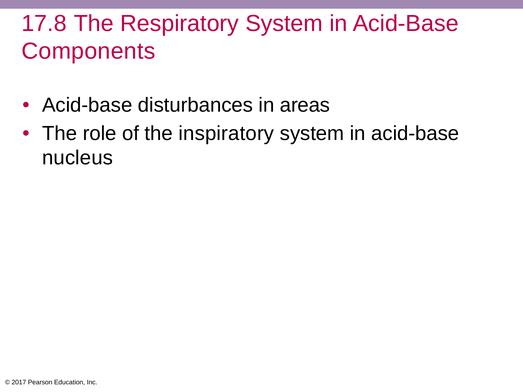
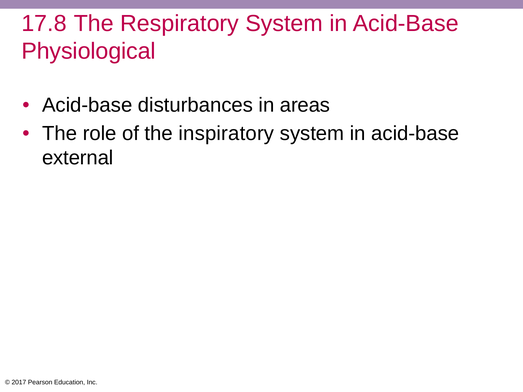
Components: Components -> Physiological (89, 51)
nucleus: nucleus -> external (78, 158)
